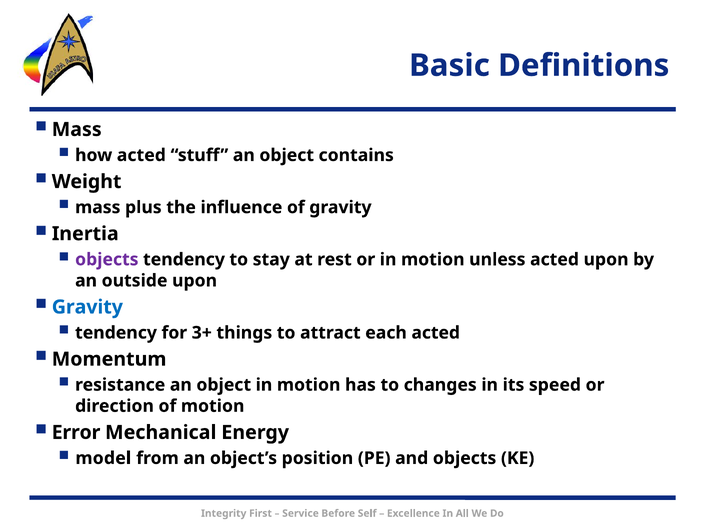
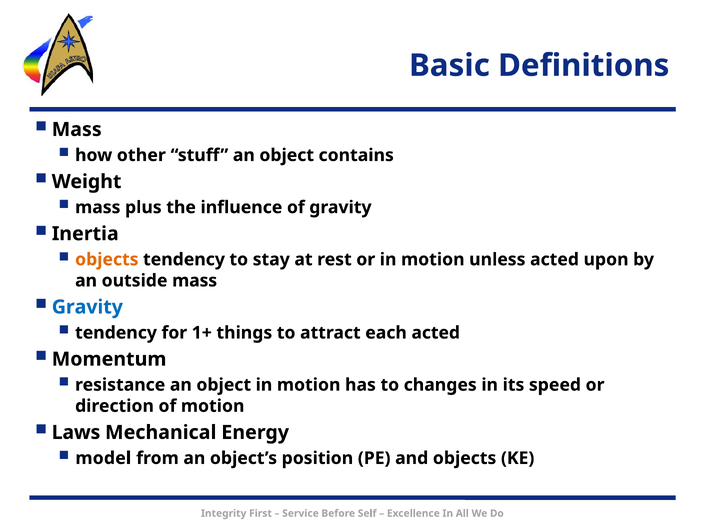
how acted: acted -> other (141, 155)
objects colour: purple -> orange (107, 259)
outside upon: upon -> mass (195, 281)
3+: 3+ -> 1+ (202, 333)
Error: Error -> Laws (76, 432)
